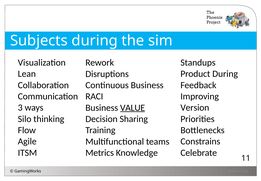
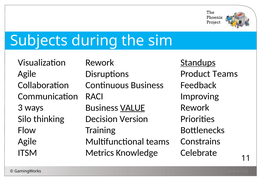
Standups underline: none -> present (198, 62)
Lean: Lean -> Agile (27, 74)
Product During: During -> Teams (225, 74)
Version: Version -> Rework (195, 107)
Decision Sharing: Sharing -> Version (134, 119)
